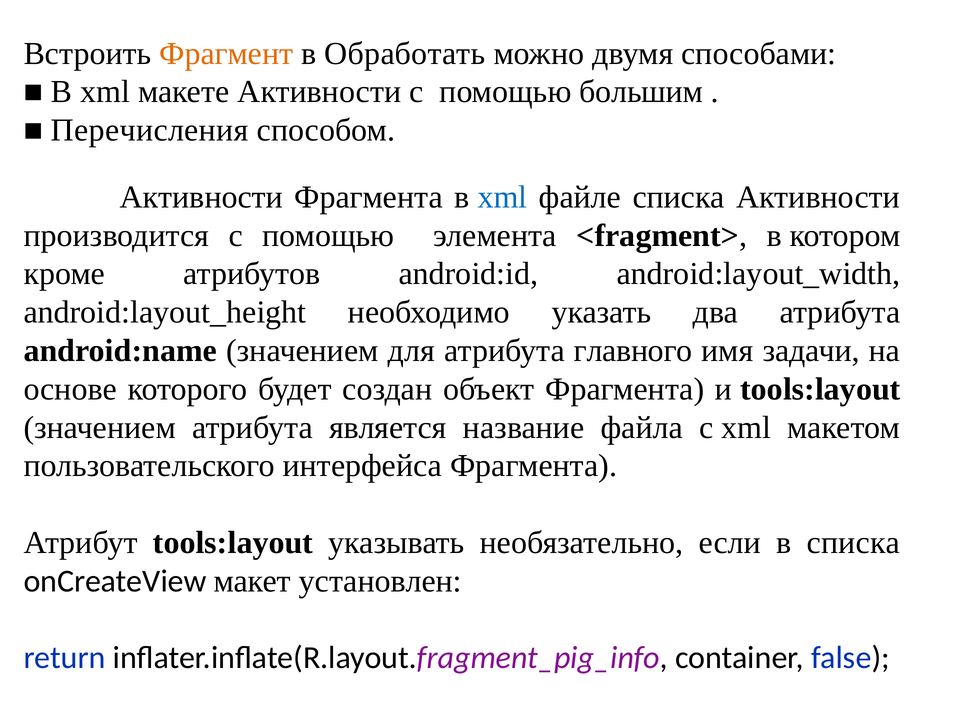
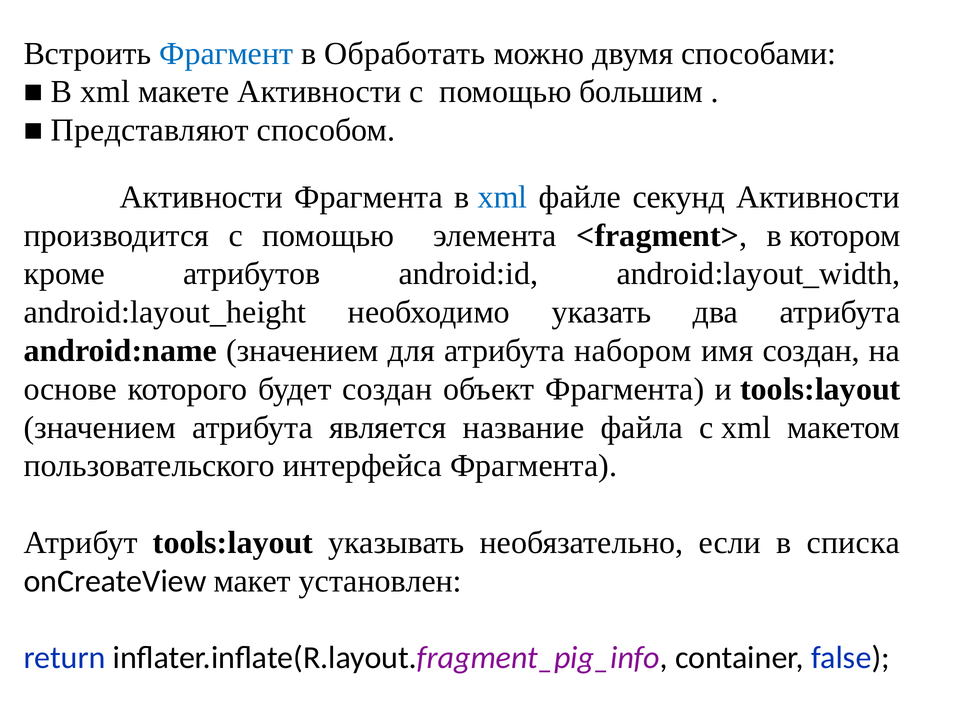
Фрагмент colour: orange -> blue (226, 54)
Перечисления: Перечисления -> Представляют (150, 130)
файле списка: списка -> секунд (679, 197)
главного: главного -> набором (633, 351)
имя задачи: задачи -> создан (811, 351)
